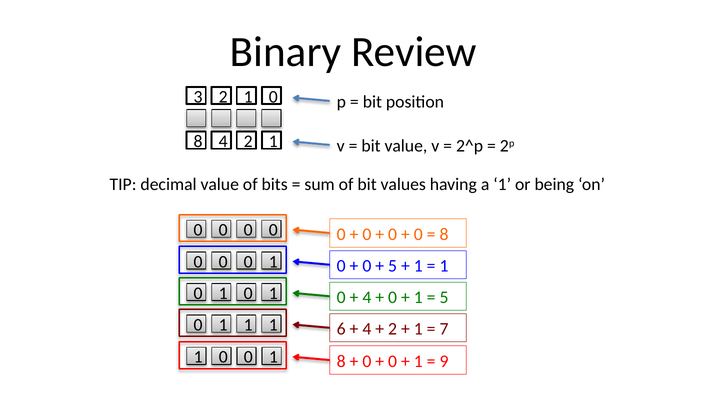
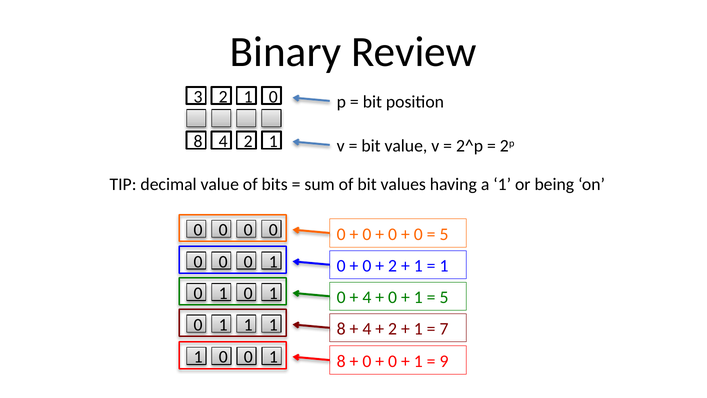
8: 8 -> 5 (444, 234)
5: 5 -> 2 (393, 266)
6: 6 -> 8 (341, 329)
